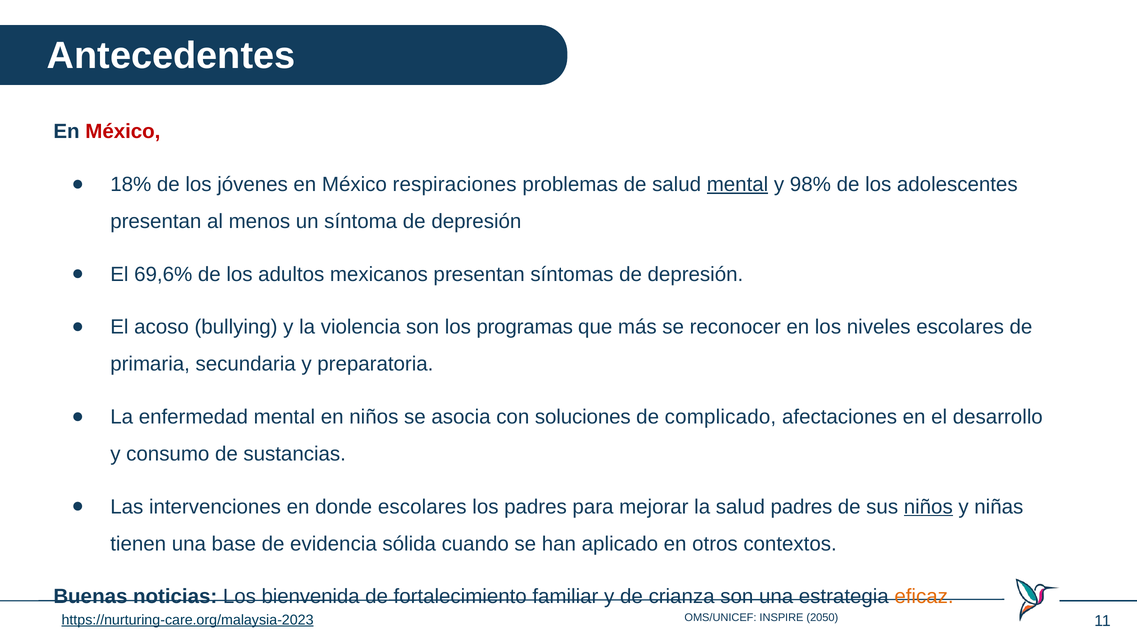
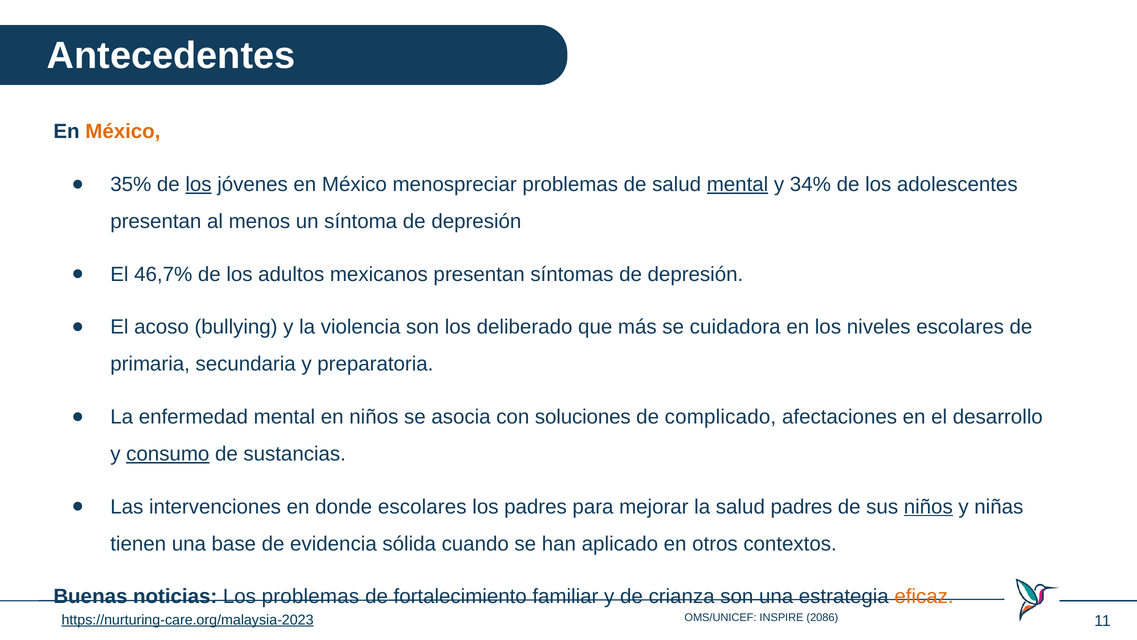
México colour: red -> orange (123, 132)
18%: 18% -> 35% (131, 184)
los underline: none -> present (199, 184)
respiraciones: respiraciones -> menospreciar (455, 184)
98%: 98% -> 34% (810, 184)
69,6%: 69,6% -> 46,7% (163, 274)
programas: programas -> deliberado (525, 327)
reconocer: reconocer -> cuidadora (735, 327)
consumo underline: none -> present (168, 454)
Los bienvenida: bienvenida -> problemas (310, 596)
2050: 2050 -> 2086 (822, 617)
